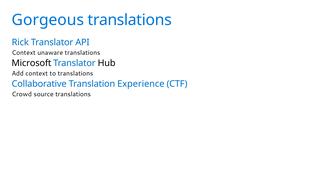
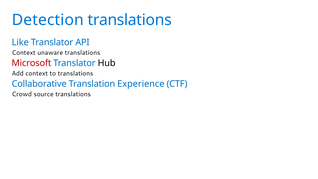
Gorgeous: Gorgeous -> Detection (48, 20)
Rick: Rick -> Like (20, 42)
Microsoft colour: black -> red (31, 63)
